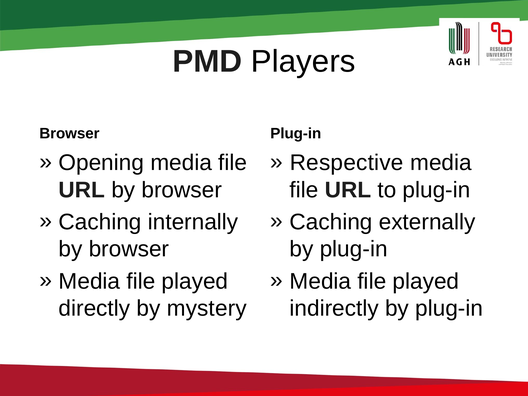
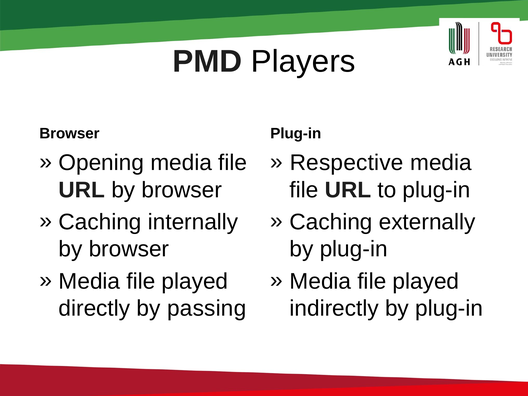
mystery: mystery -> passing (207, 308)
